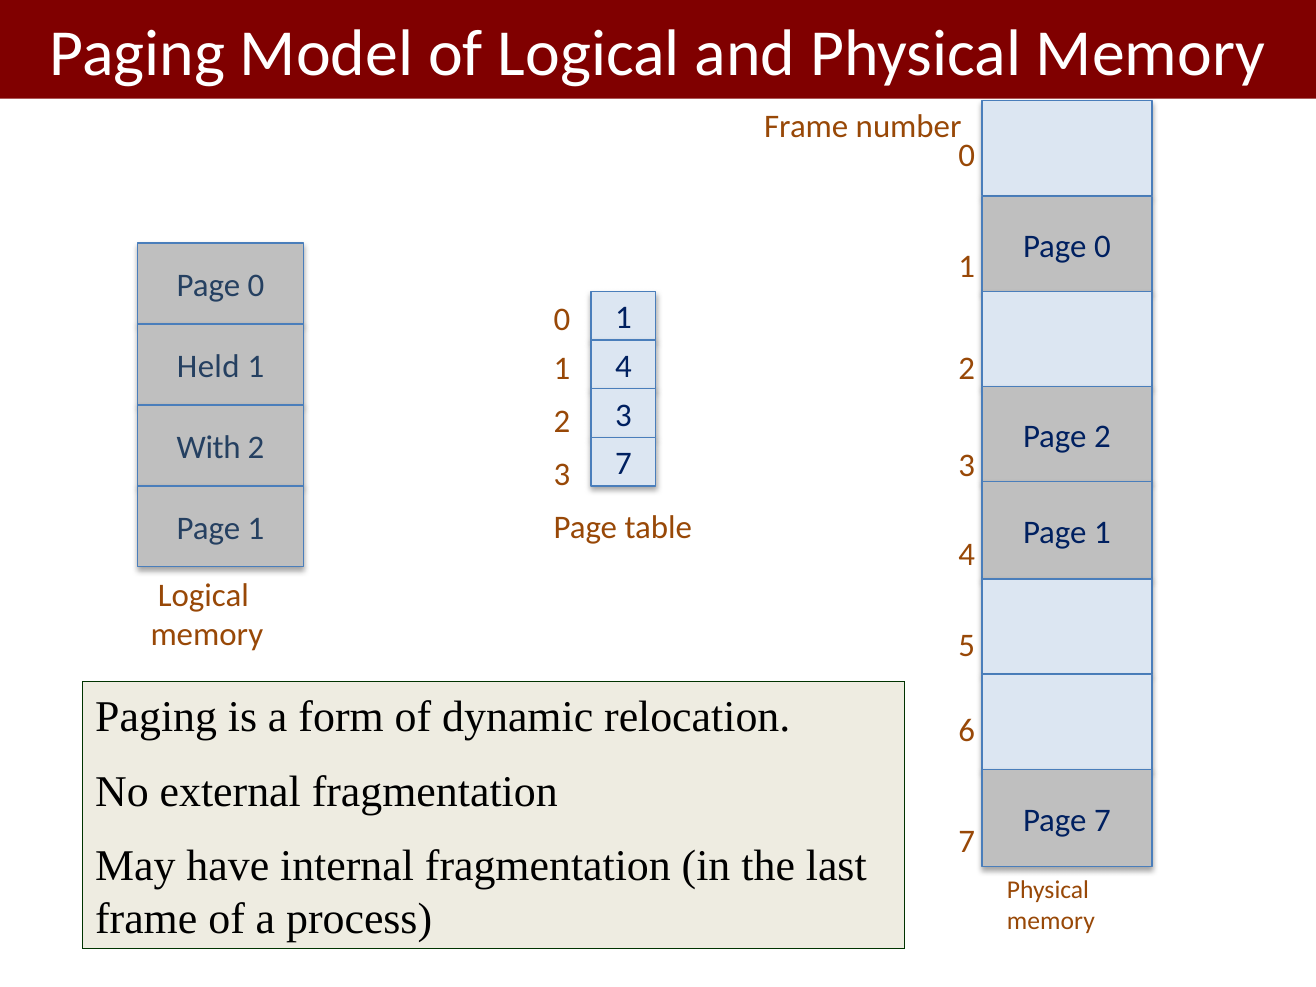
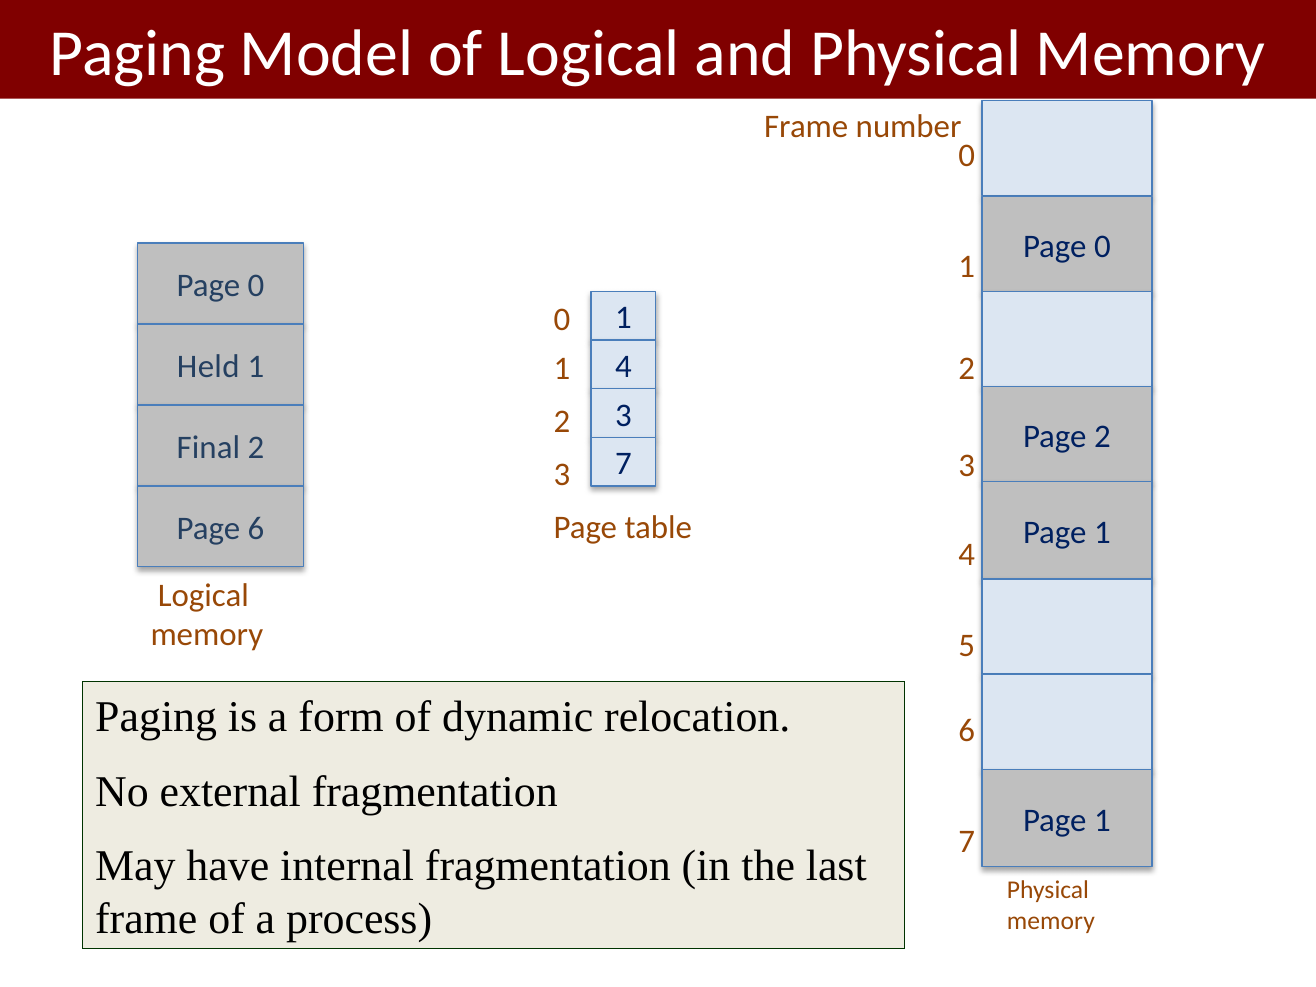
With: With -> Final (208, 448)
1: 1 -> 6 (256, 529)
7: 7 -> 1 (1102, 820)
